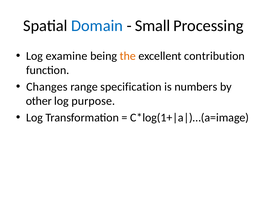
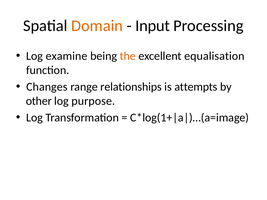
Domain colour: blue -> orange (97, 26)
Small: Small -> Input (153, 26)
contribution: contribution -> equalisation (214, 56)
specification: specification -> relationships (131, 87)
numbers: numbers -> attempts (196, 87)
